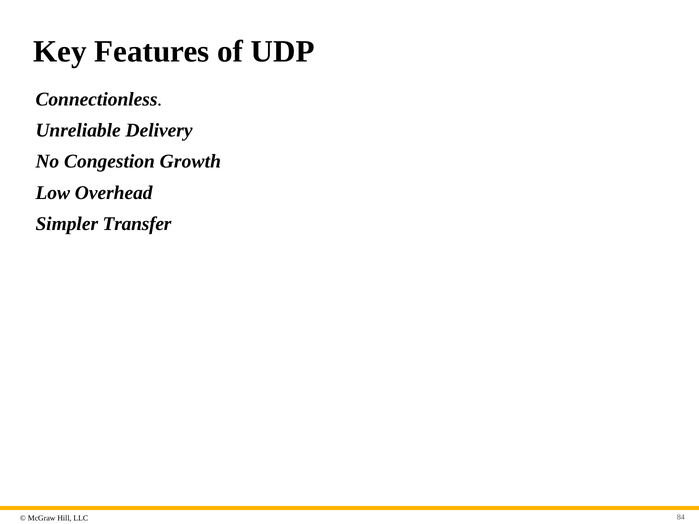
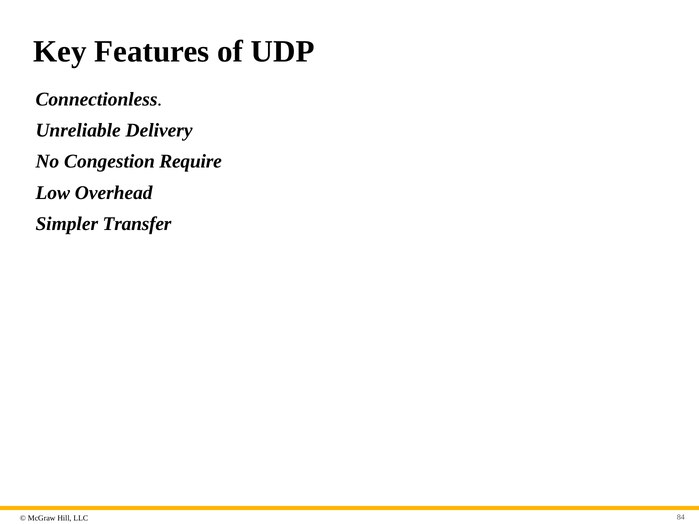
Growth: Growth -> Require (191, 162)
